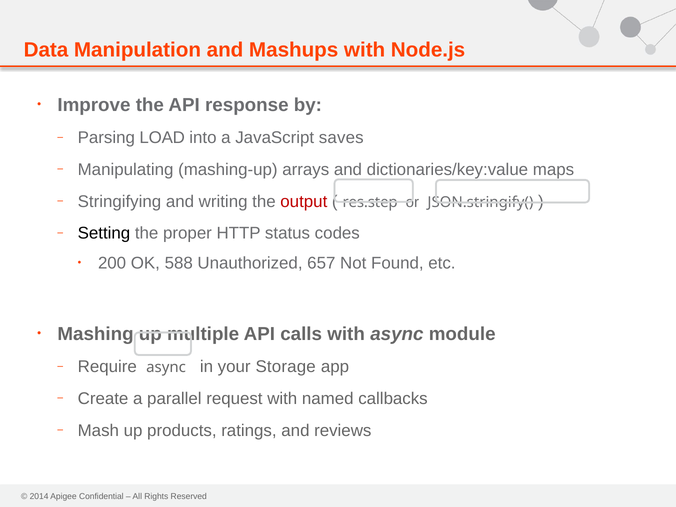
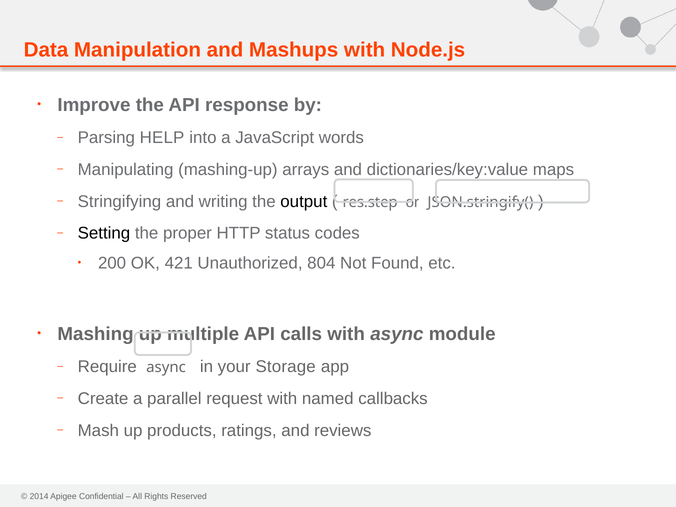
LOAD: LOAD -> HELP (162, 138)
saves: saves -> words (341, 138)
output colour: red -> black (304, 201)
588: 588 -> 421 (179, 263)
657: 657 -> 804 (321, 263)
